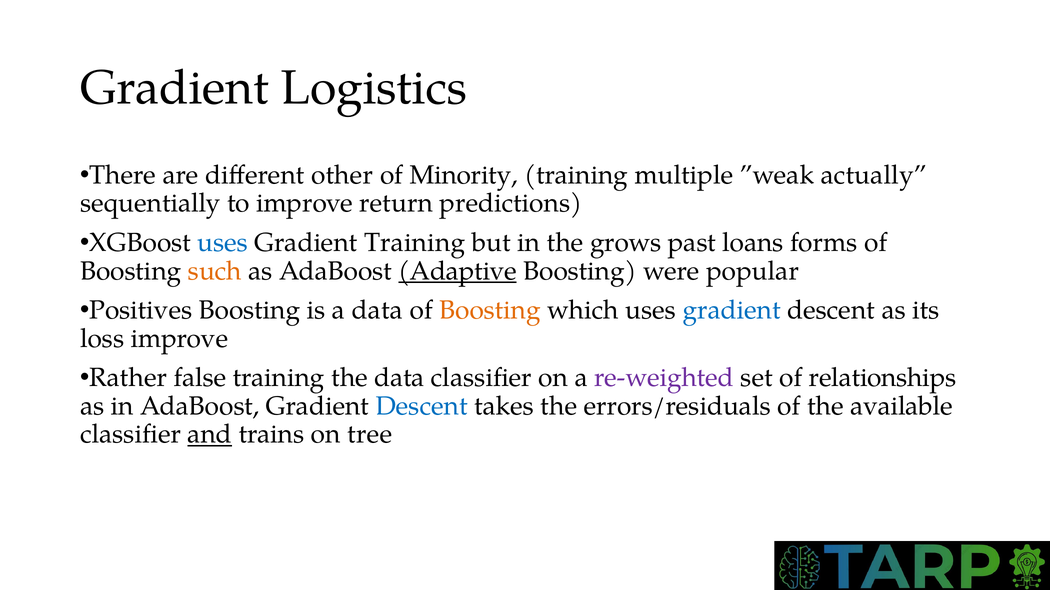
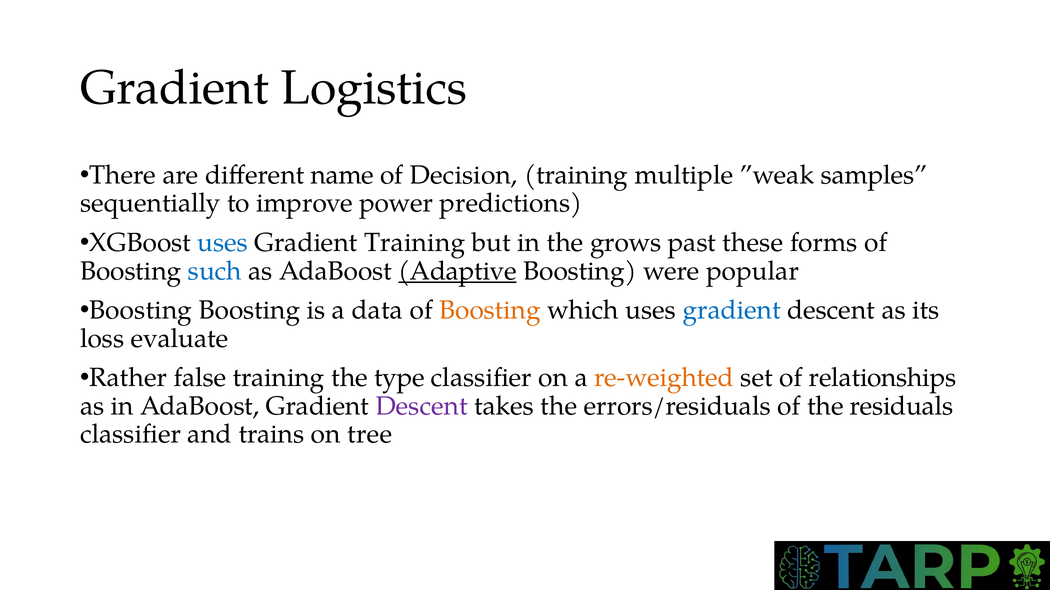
other: other -> name (342, 175)
Minority: Minority -> Decision (464, 175)
actually: actually -> samples (874, 175)
return: return -> power (396, 204)
loans: loans -> these (753, 243)
such colour: orange -> blue (215, 271)
Positives: Positives -> Boosting (141, 310)
loss improve: improve -> evaluate (179, 339)
the data: data -> type (399, 378)
re-weighted colour: purple -> orange (664, 378)
Descent colour: blue -> purple (422, 406)
available: available -> residuals (902, 406)
and underline: present -> none (210, 435)
